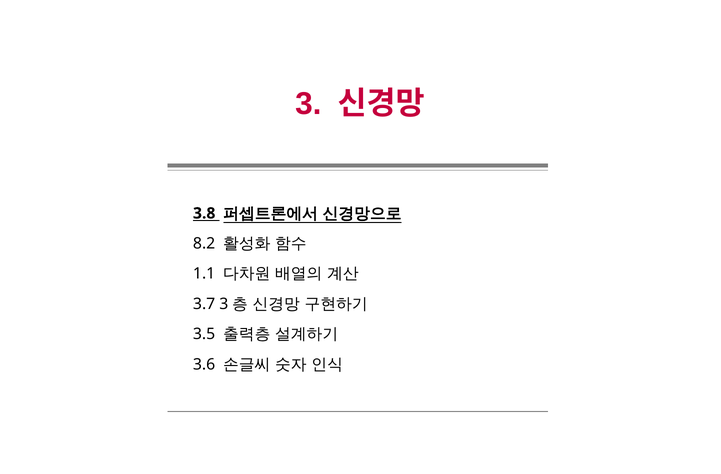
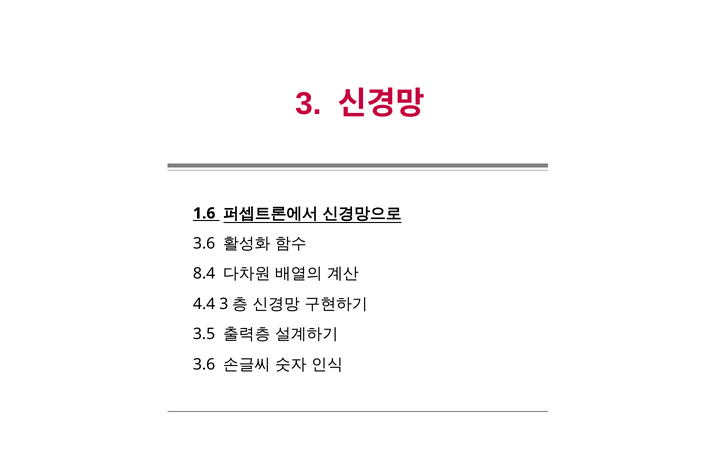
3.8: 3.8 -> 1.6 (204, 213)
8.2: 8.2 -> 3.6 (204, 243)
1.1: 1.1 -> 8.4 (204, 273)
3.7: 3.7 -> 4.4 (204, 304)
